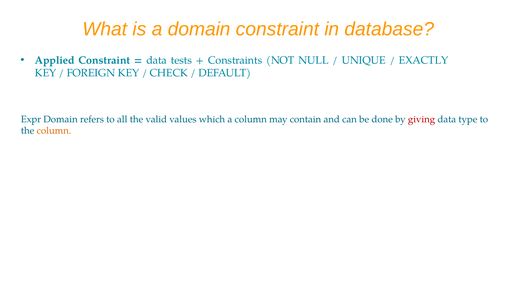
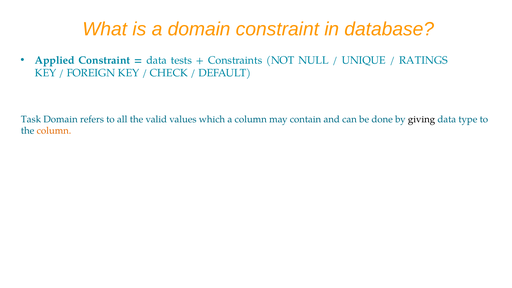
EXACTLY: EXACTLY -> RATINGS (424, 60)
Expr: Expr -> Task (31, 119)
giving colour: red -> black (422, 119)
